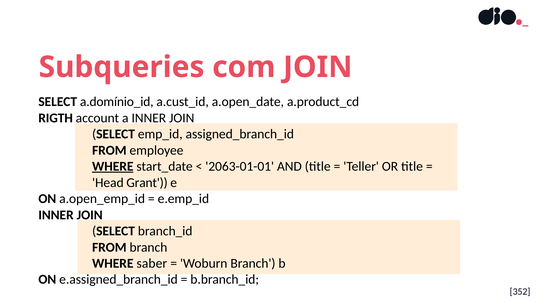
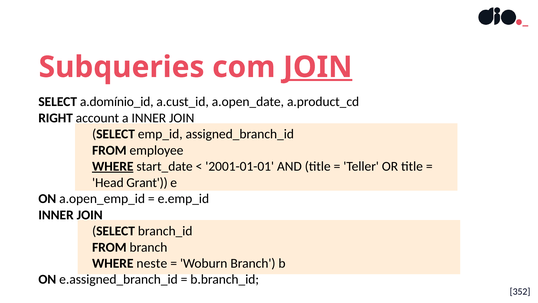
JOIN underline: none -> present (318, 67)
RIGTH: RIGTH -> RIGHT (56, 118)
2063-01-01: 2063-01-01 -> 2001-01-01 (240, 166)
saber: saber -> neste (152, 263)
